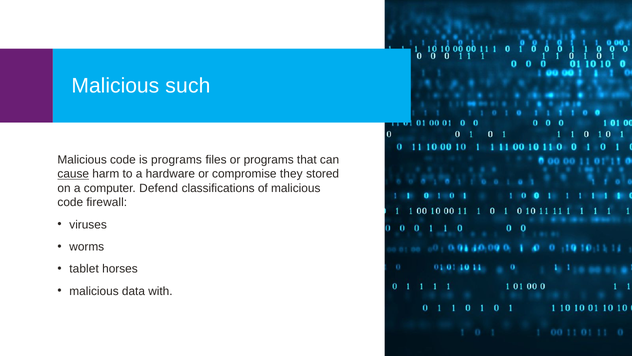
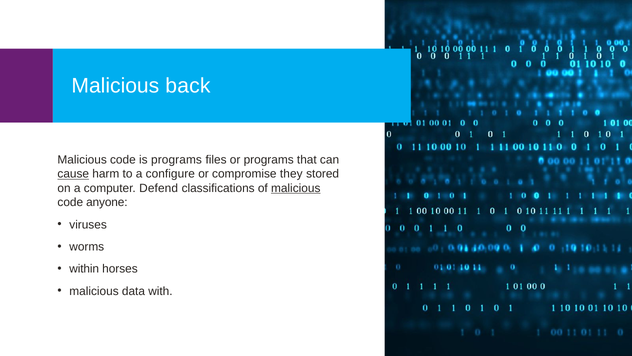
such: such -> back (188, 85)
hardware: hardware -> configure (170, 174)
malicious underline: none -> present (296, 188)
firewall: firewall -> anyone (107, 202)
tablet: tablet -> within (84, 269)
